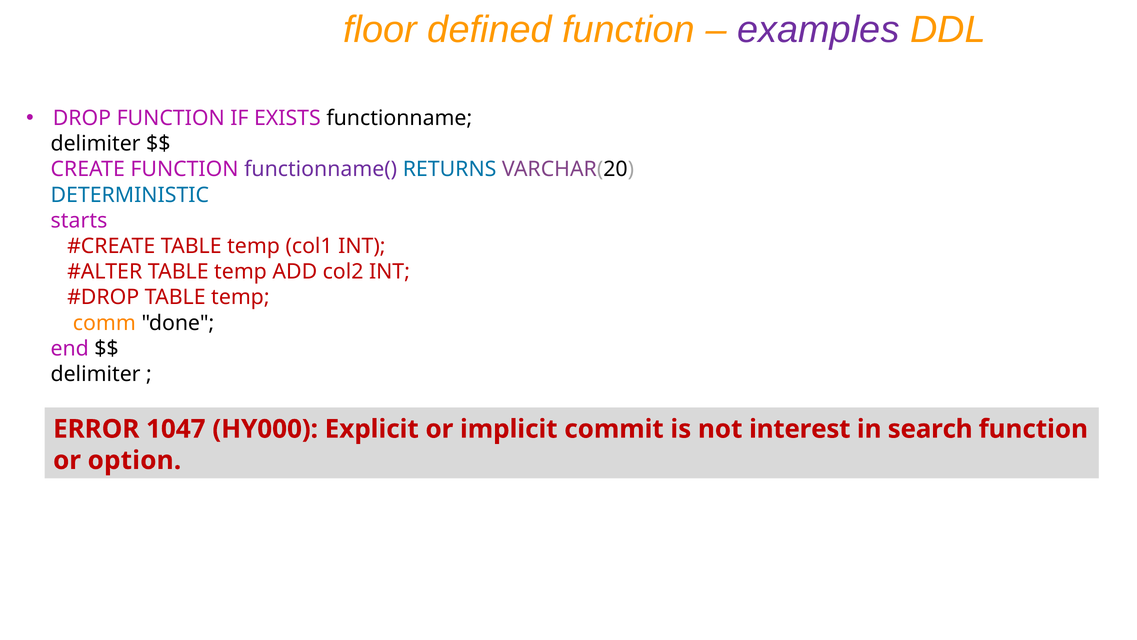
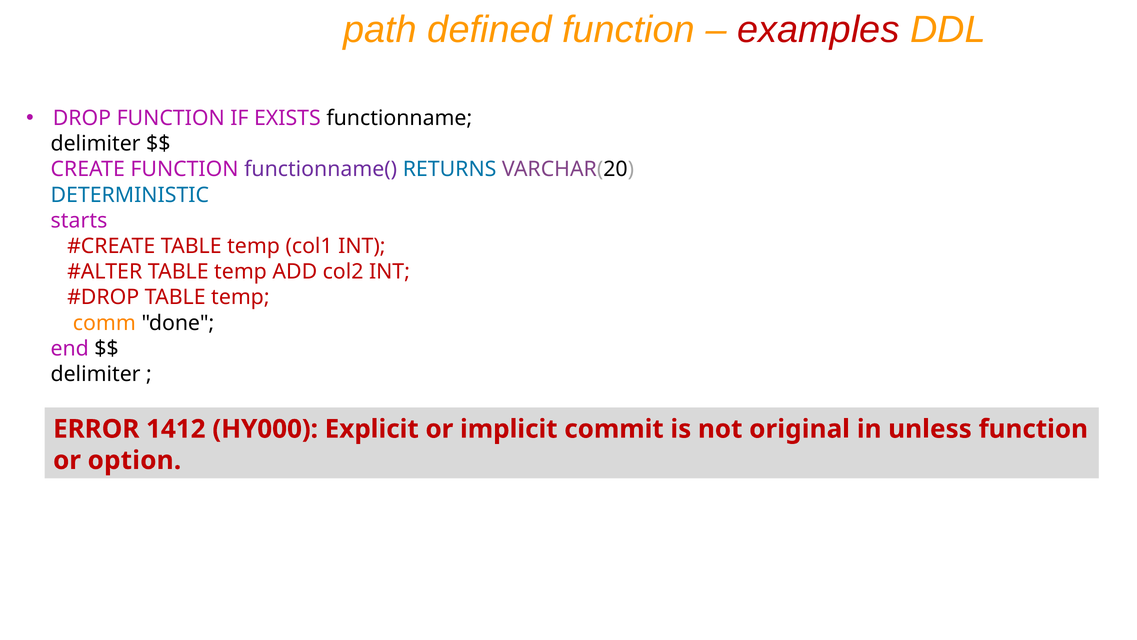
floor: floor -> path (380, 30)
examples colour: purple -> red (818, 30)
1047: 1047 -> 1412 (176, 429)
interest: interest -> original (800, 429)
search: search -> unless (930, 429)
